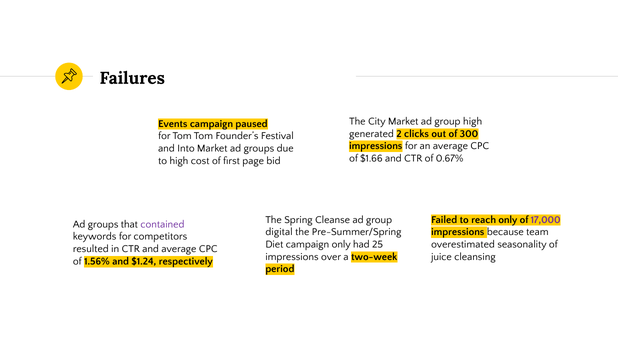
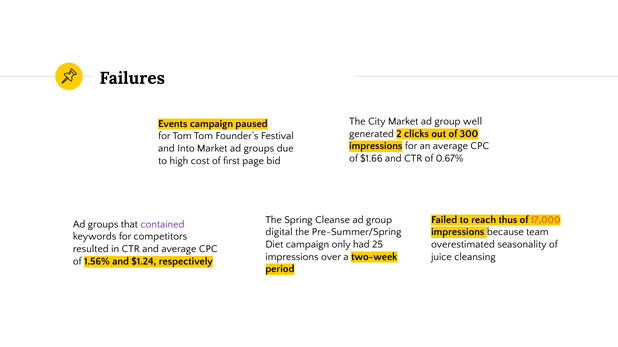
group high: high -> well (473, 122)
reach only: only -> thus (508, 220)
17,000 colour: purple -> orange (546, 220)
